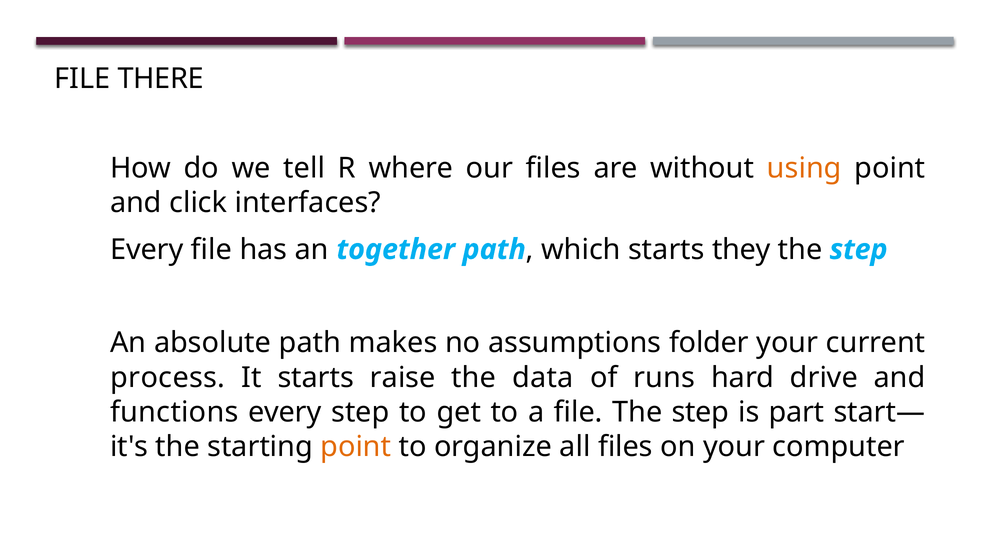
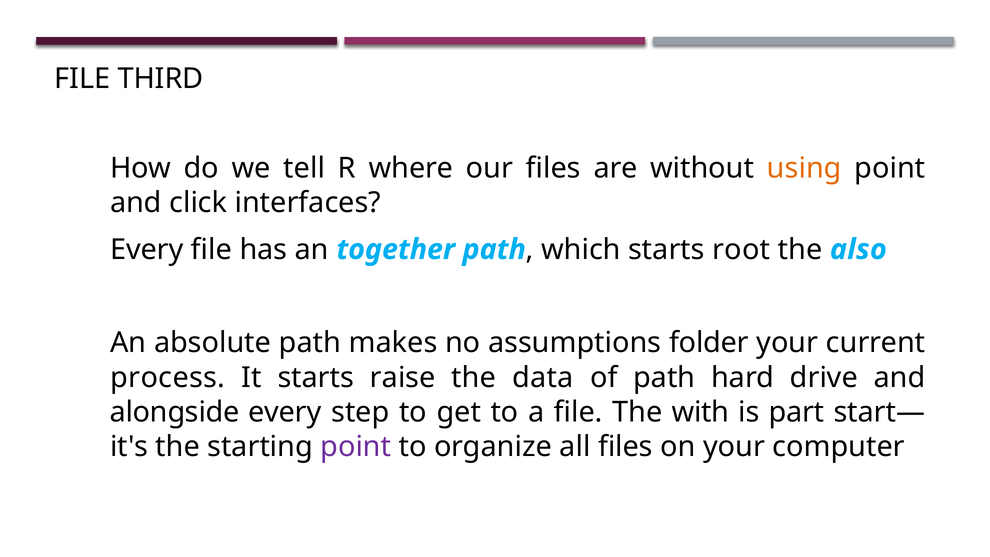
THERE: THERE -> THIRD (161, 79)
they: they -> root (741, 249)
step: step -> also (858, 249)
of runs: runs -> path (664, 377)
functions: functions -> alongside (175, 412)
file The step: step -> with (700, 412)
point colour: orange -> purple (356, 447)
